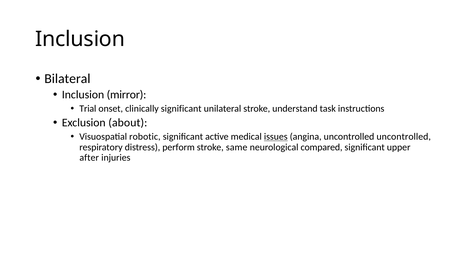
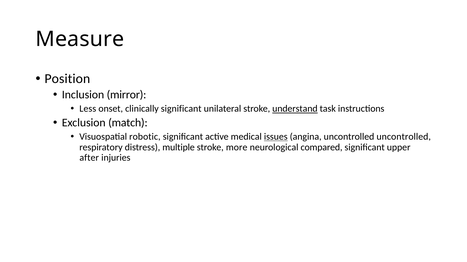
Inclusion: Inclusion -> Measure (80, 39)
Bilateral: Bilateral -> Position (67, 79)
Trial: Trial -> Less (88, 109)
understand underline: none -> present (295, 109)
about: about -> match (128, 123)
perform: perform -> multiple (179, 148)
same: same -> more (237, 148)
